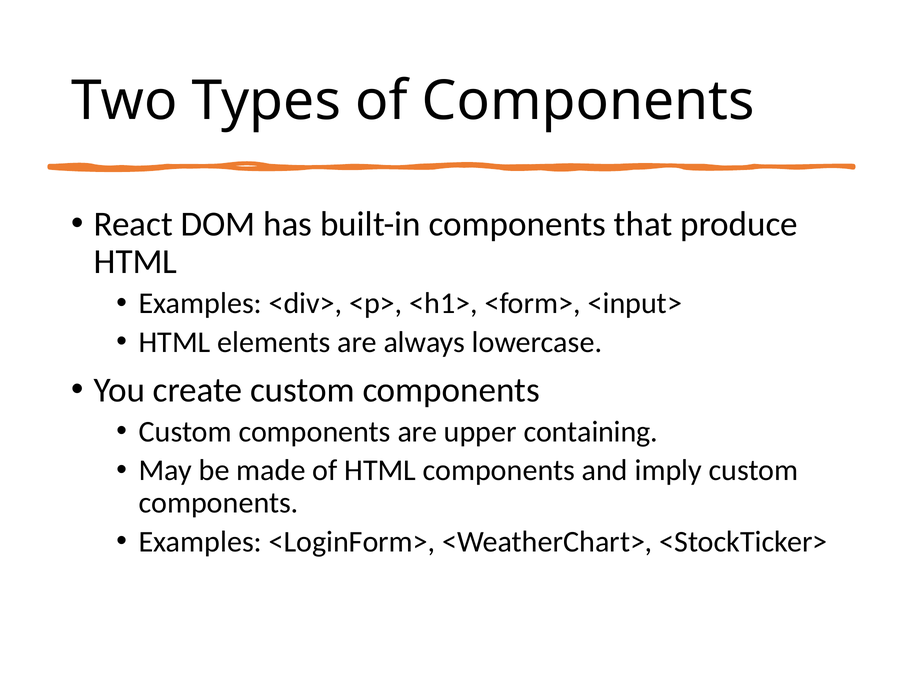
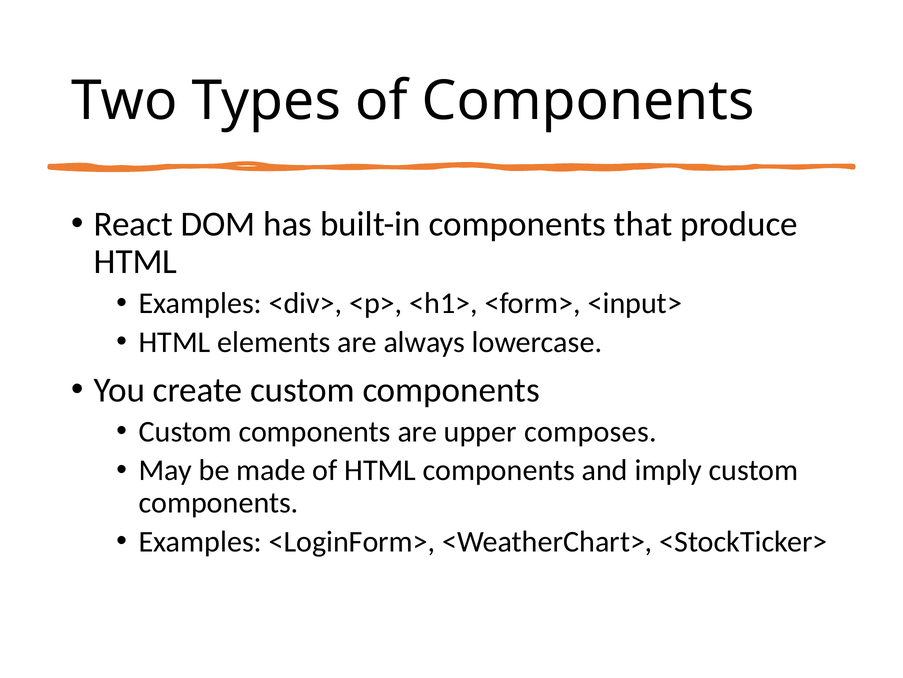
containing: containing -> composes (590, 431)
